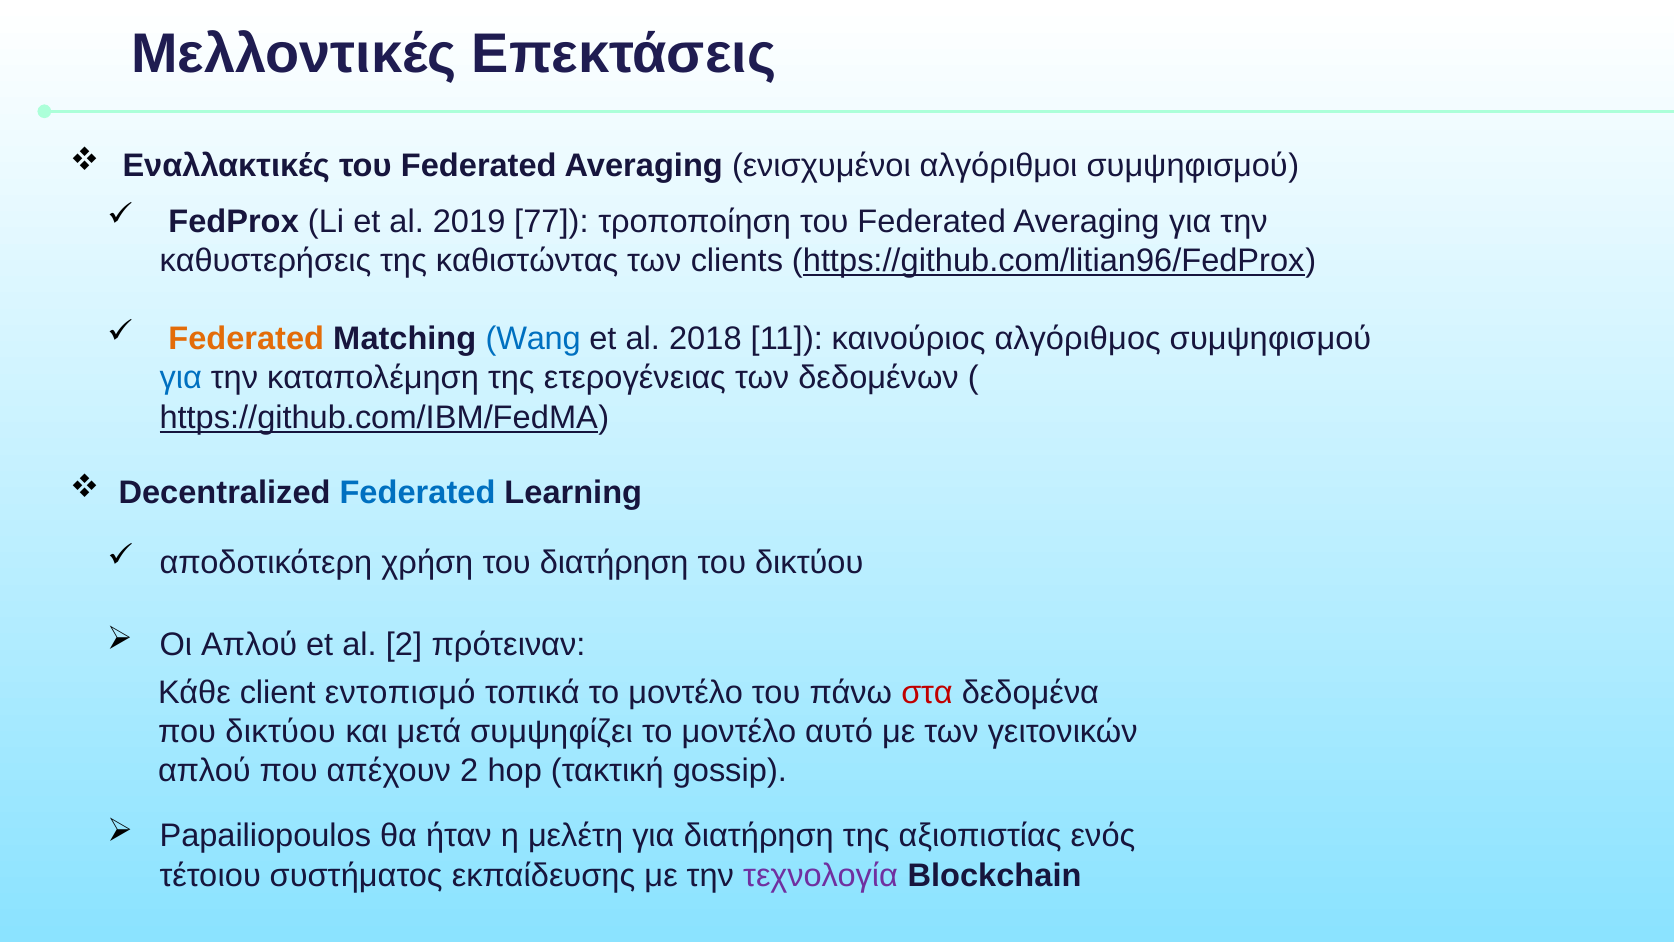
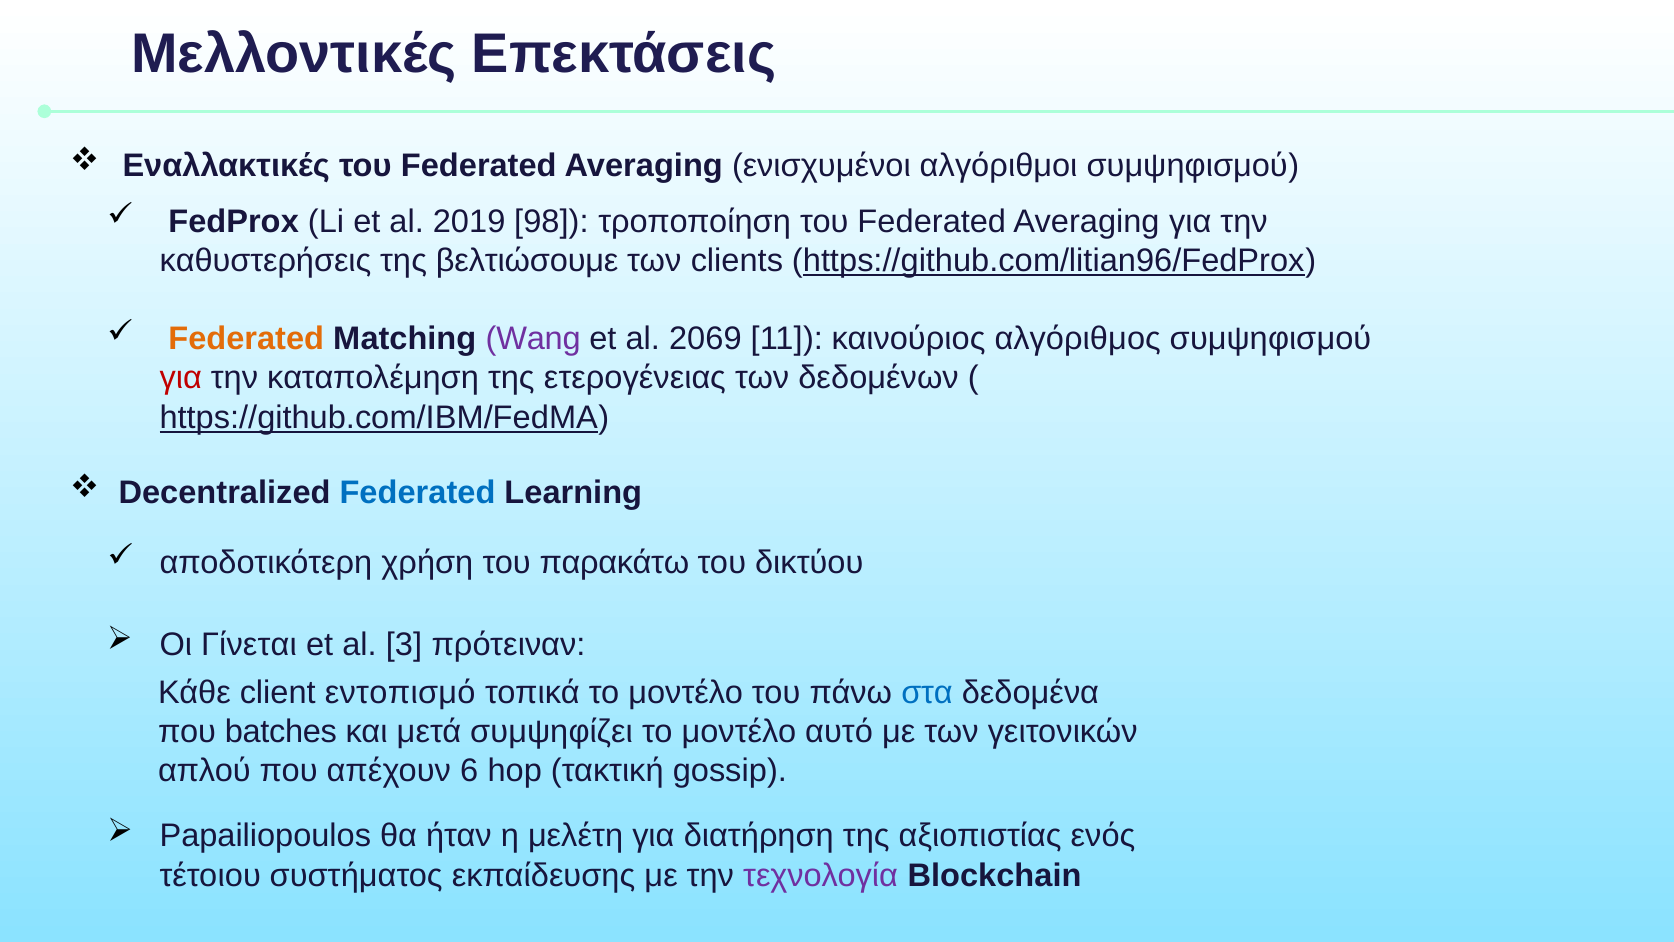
77: 77 -> 98 (551, 222)
καθιστώντας: καθιστώντας -> βελτιώσουμε (527, 261)
Wang colour: blue -> purple (533, 339)
2018: 2018 -> 2069 (705, 339)
για colour: blue -> red (181, 378)
του διατήρηση: διατήρηση -> παρακάτω (614, 563)
Οι Απλού: Απλού -> Γίνεται (249, 644)
al 2: 2 -> 3 (404, 644)
στα colour: red -> blue (927, 692)
που δικτύου: δικτύου -> batches (281, 731)
απέχουν 2: 2 -> 6 (469, 771)
